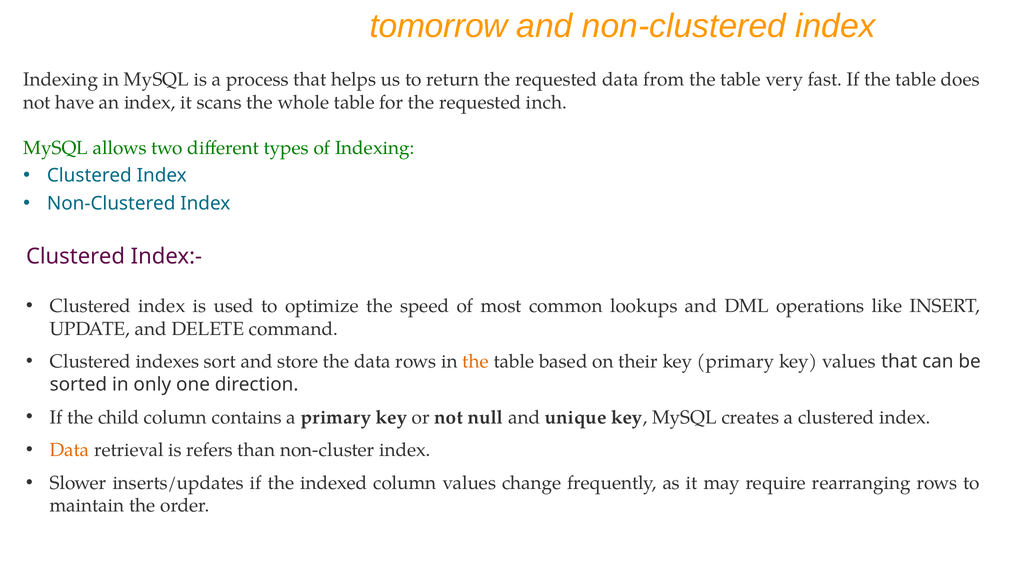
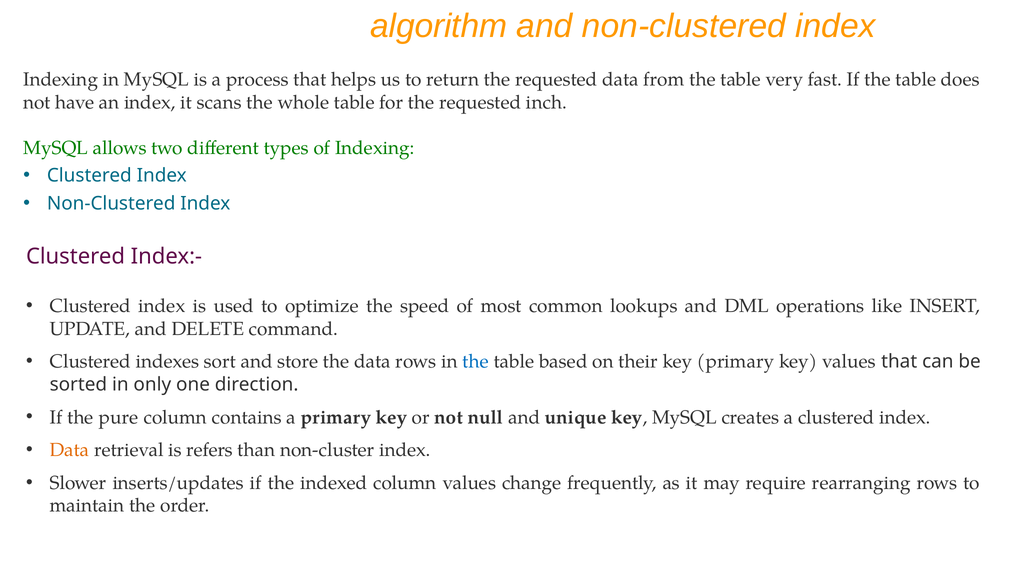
tomorrow: tomorrow -> algorithm (439, 26)
the colour: orange -> blue (476, 362)
child: child -> pure (119, 417)
